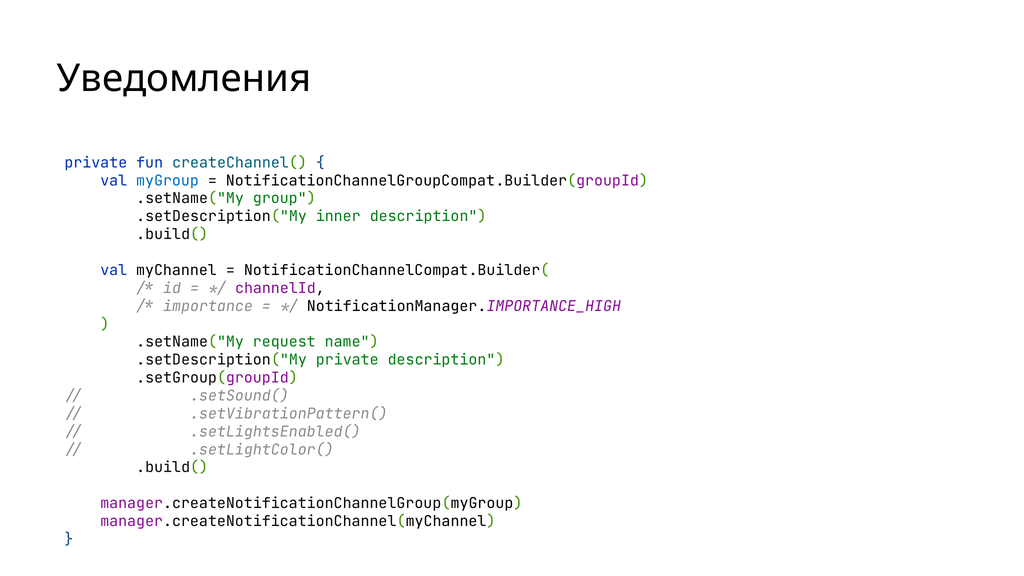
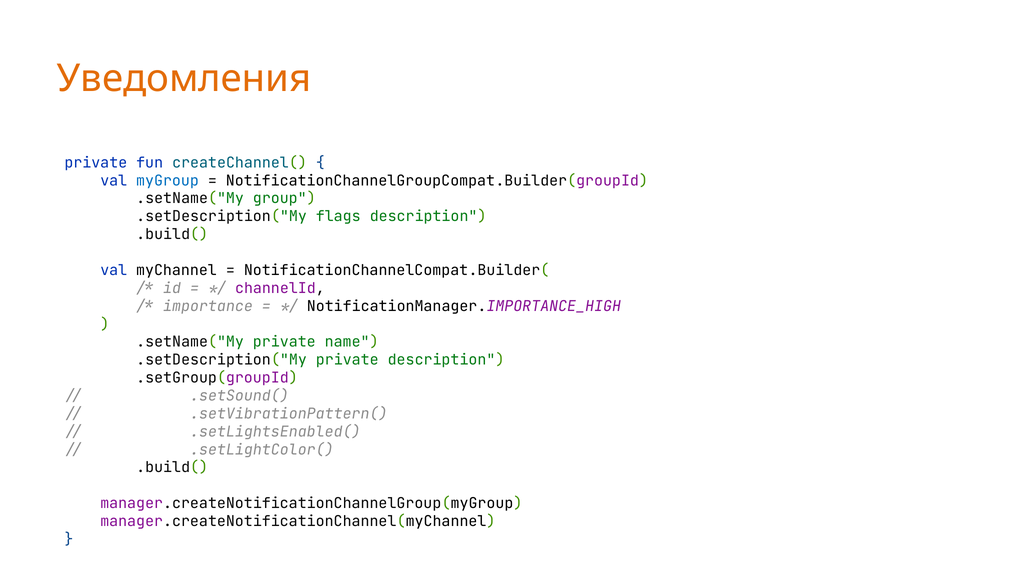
Уведомления colour: black -> orange (184, 79)
inner: inner -> flags (338, 216)
.setName("My request: request -> private (284, 342)
